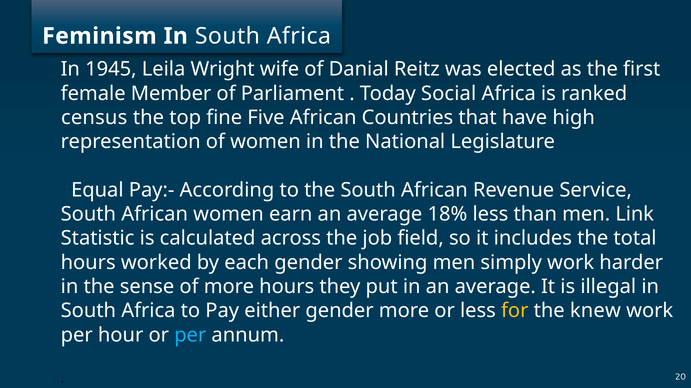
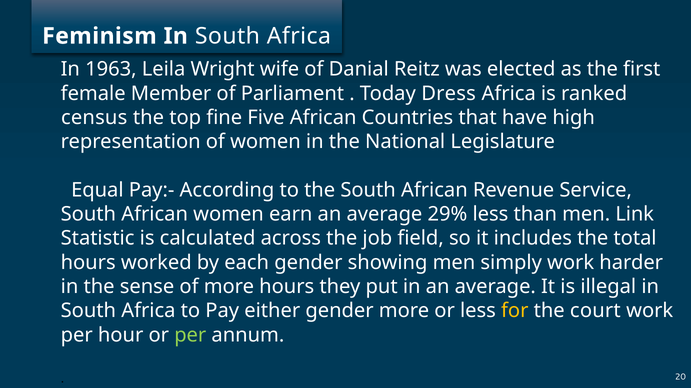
1945: 1945 -> 1963 (111, 69)
Social: Social -> Dress (449, 94)
18%: 18% -> 29% (447, 215)
knew: knew -> court (595, 311)
per colour: light blue -> light green (190, 336)
